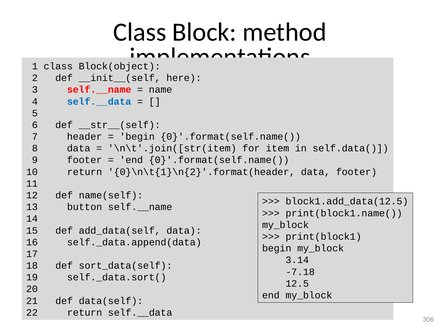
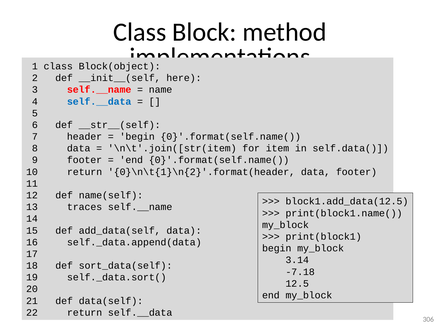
button: button -> traces (85, 207)
